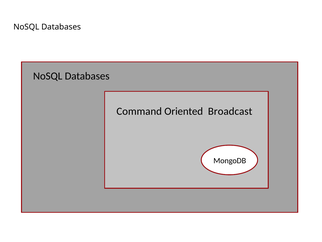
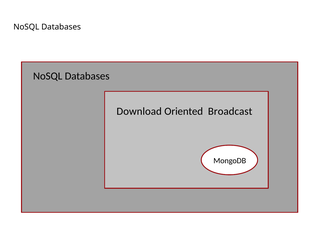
Command: Command -> Download (139, 111)
